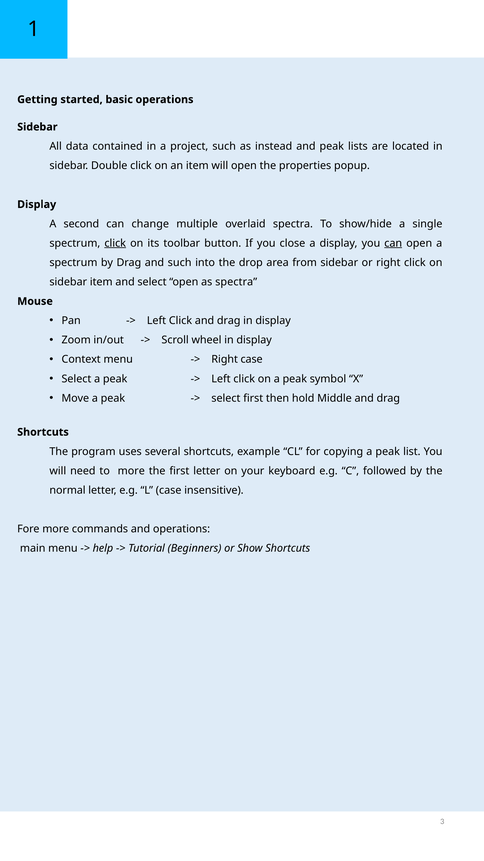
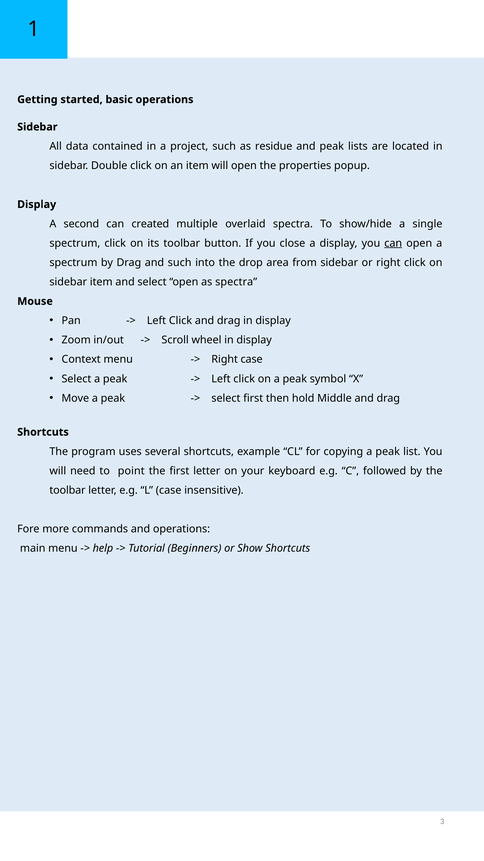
instead: instead -> residue (274, 146)
change: change -> created (150, 224)
click underline: present -> none (115, 243)
to more: more -> point (131, 471)
normal: normal -> toolbar (68, 490)
